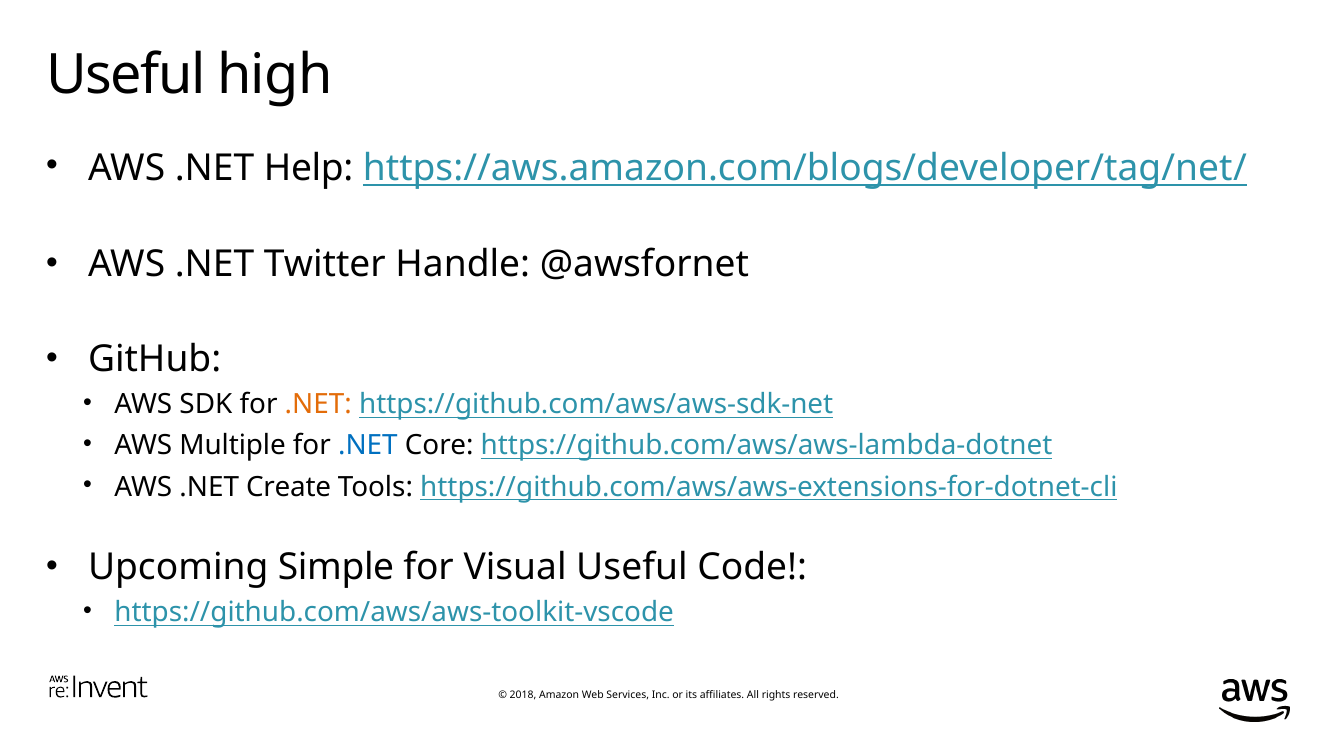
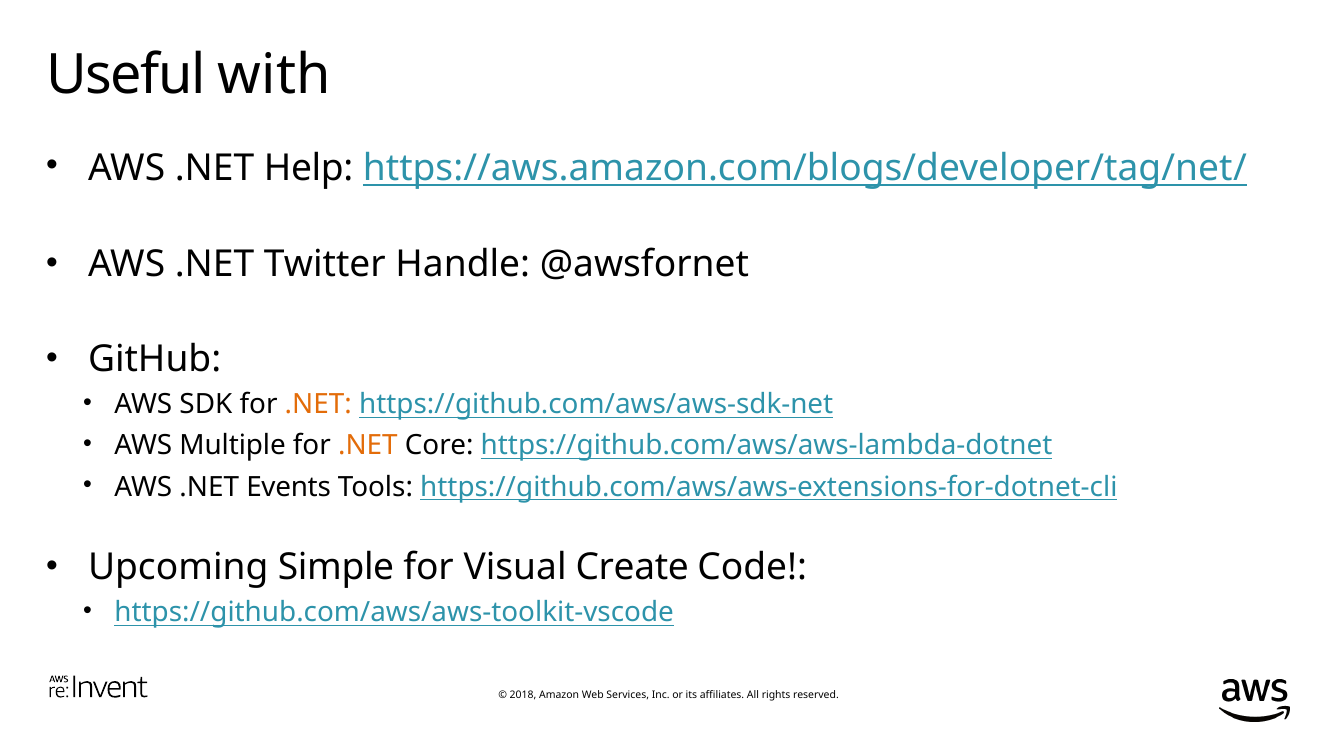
high: high -> with (275, 75)
.NET colour: blue -> orange (368, 446)
Create: Create -> Events (289, 487)
Visual Useful: Useful -> Create (632, 567)
